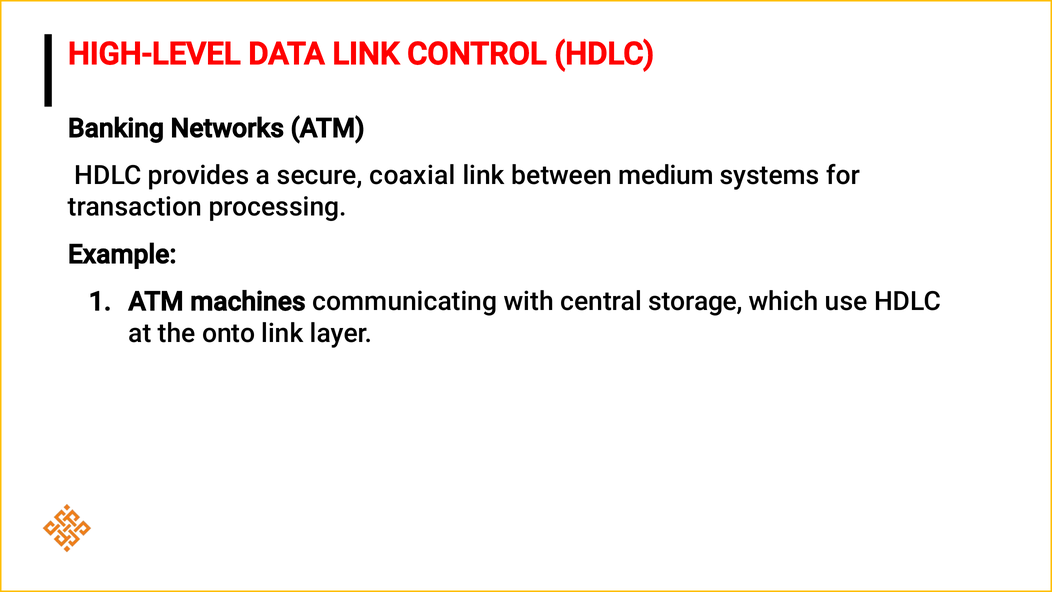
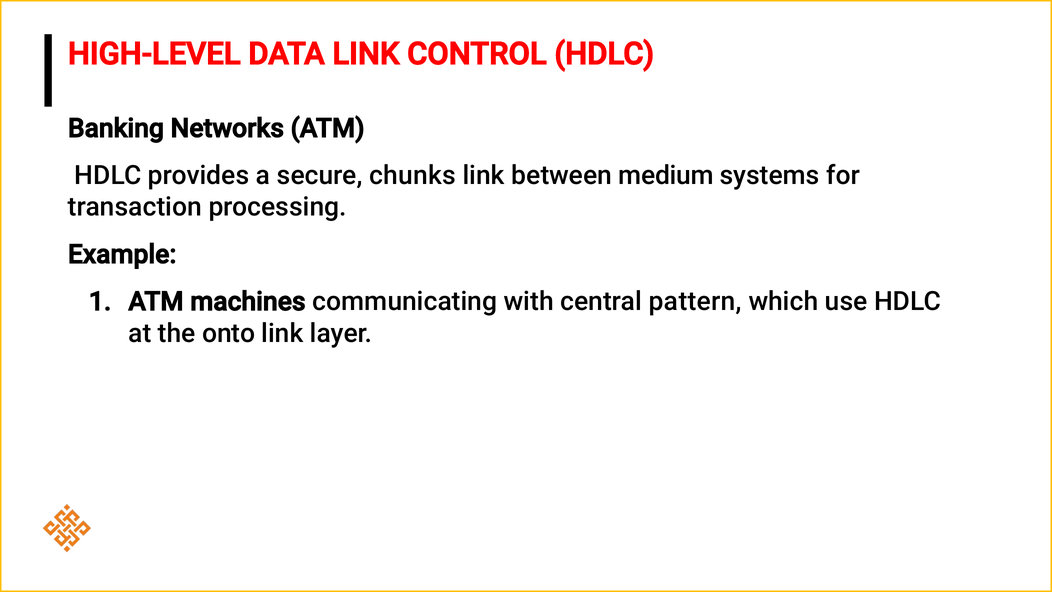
coaxial: coaxial -> chunks (412, 175)
storage: storage -> pattern (695, 301)
